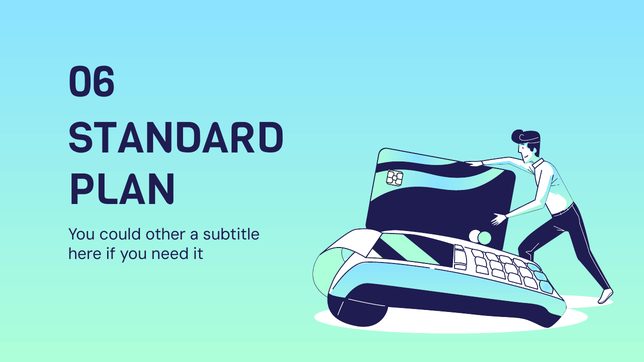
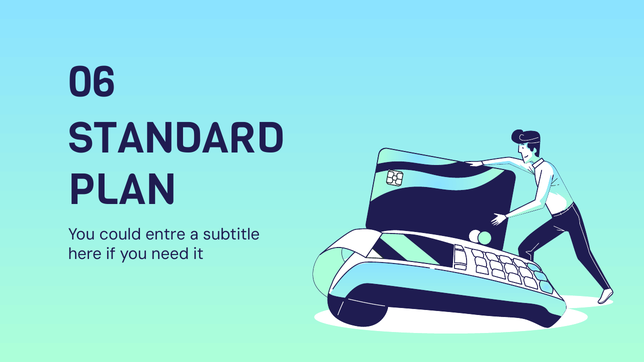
other: other -> entre (165, 235)
